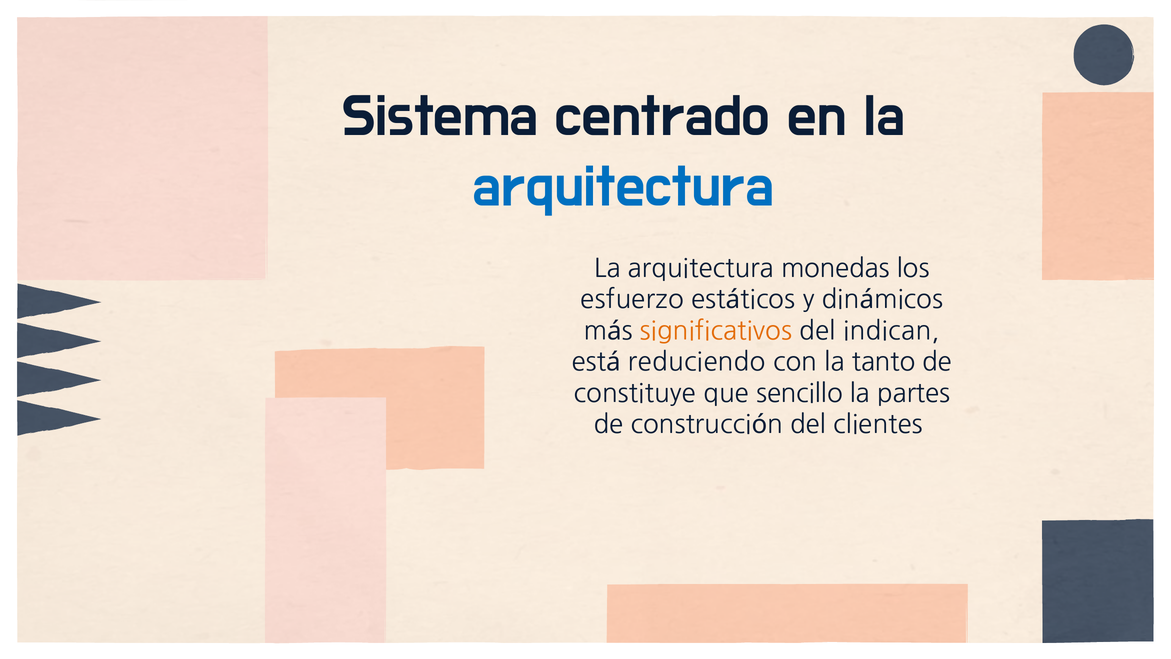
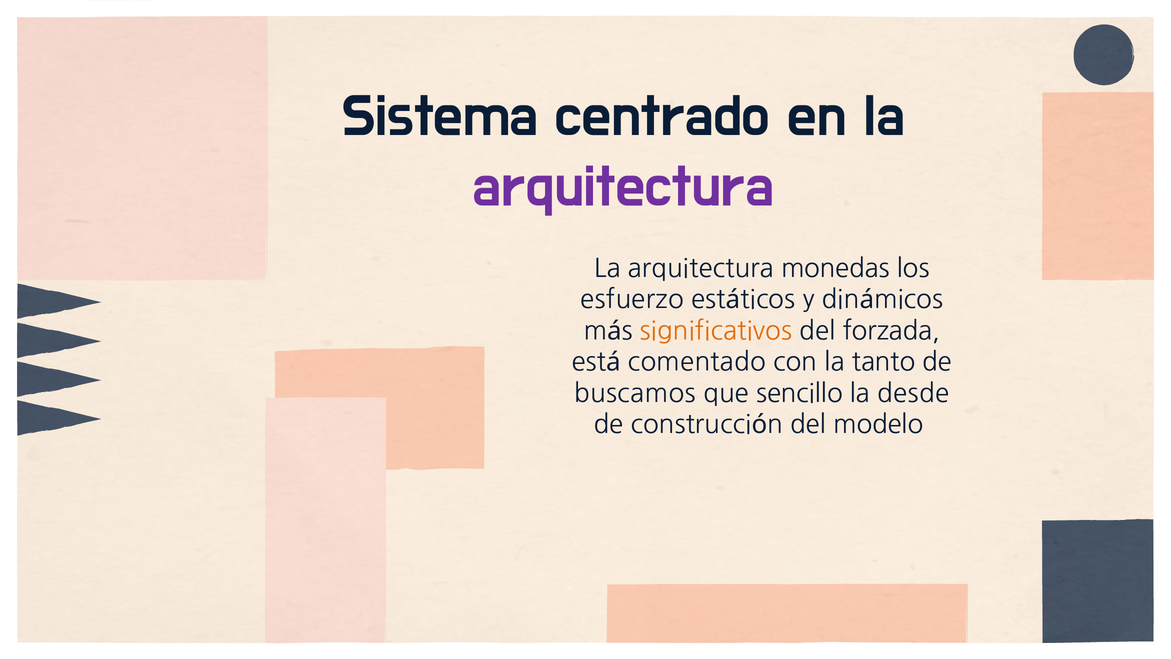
arquitectura colour: blue -> purple (623, 186)
indican: indican -> forzada (891, 331)
reduciendo: reduciendo -> comentado (697, 362)
constituye: constituye -> buscamos (635, 393)
partes: partes -> desde (913, 393)
clientes: clientes -> modelo (878, 425)
